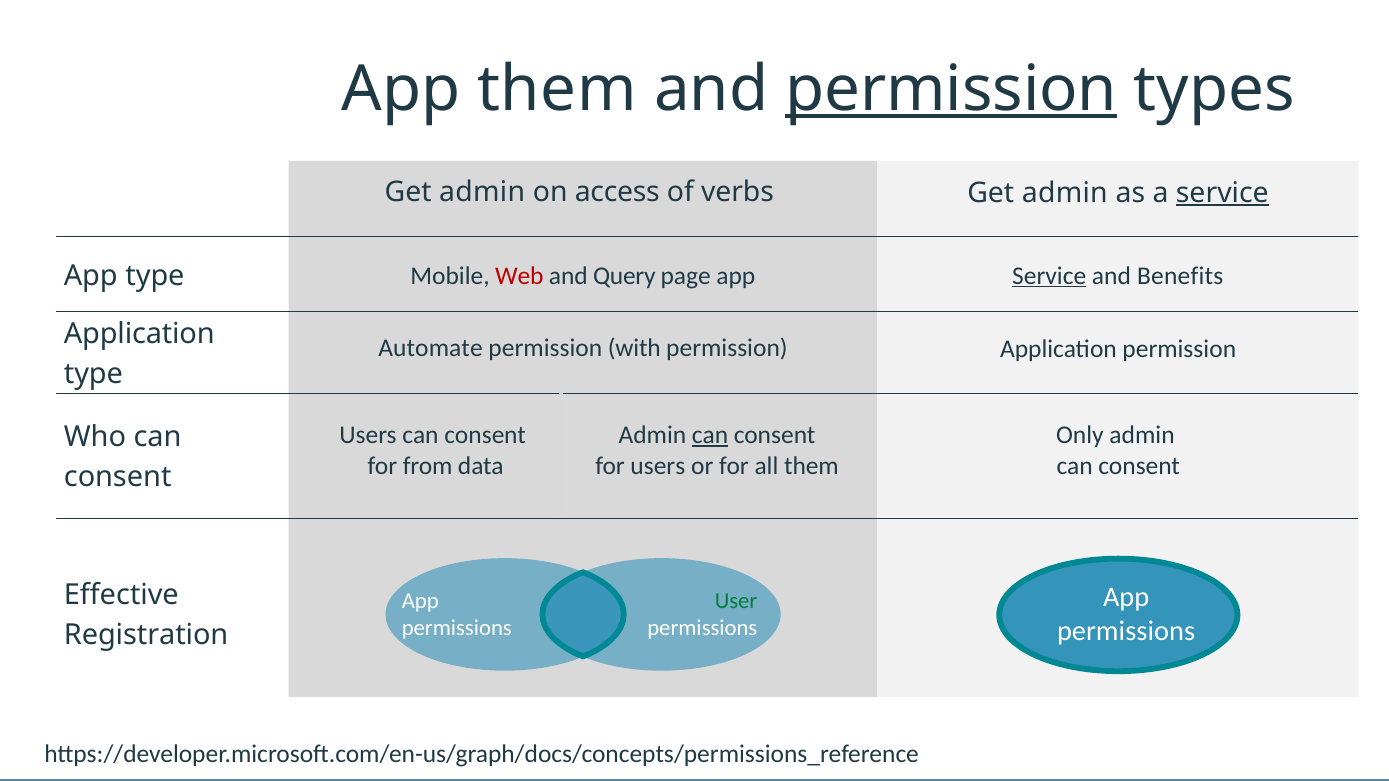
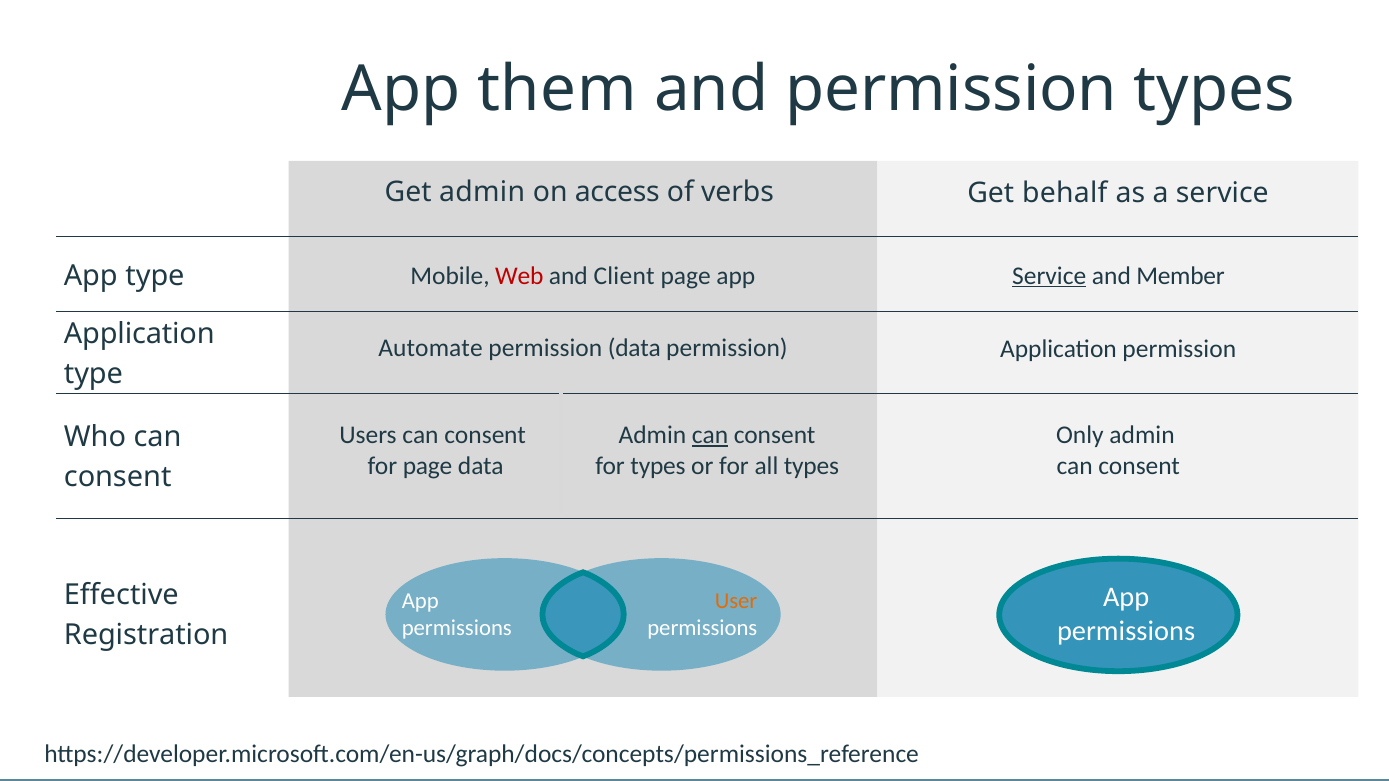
permission underline: present -> none (951, 89)
admin: admin -> behalf (1065, 193)
service underline: present -> none (1222, 193)
Query: Query -> Client (624, 276)
Benefits: Benefits -> Member (1180, 276)
permission with: with -> data (634, 349)
for from: from -> page (428, 466)
for users: users -> types (658, 466)
all them: them -> types (811, 466)
User colour: green -> orange (736, 602)
